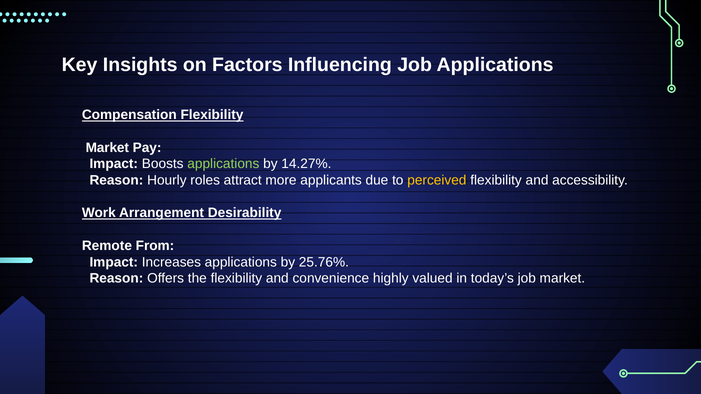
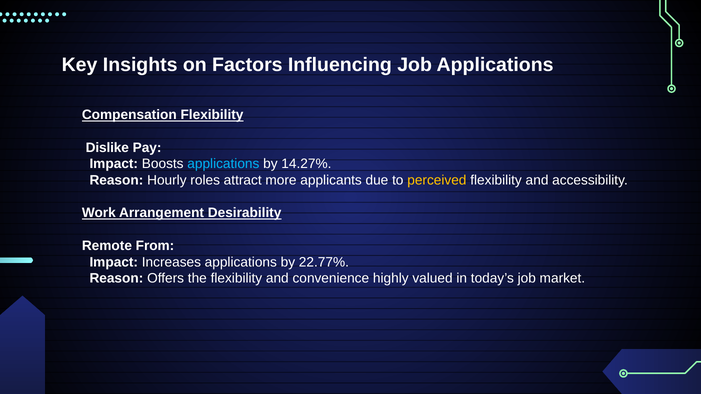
Market: Market -> Dislike (107, 148)
applications colour: light green -> light blue (223, 164)
25.76%: 25.76% -> 22.77% (324, 262)
